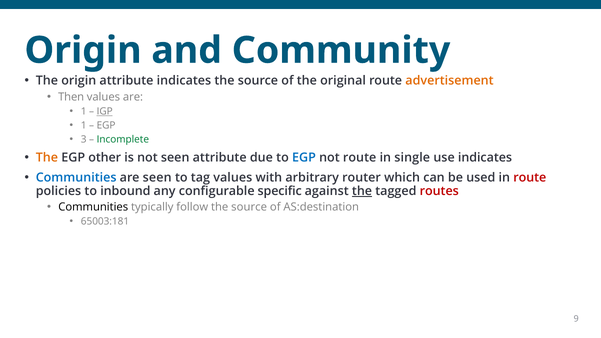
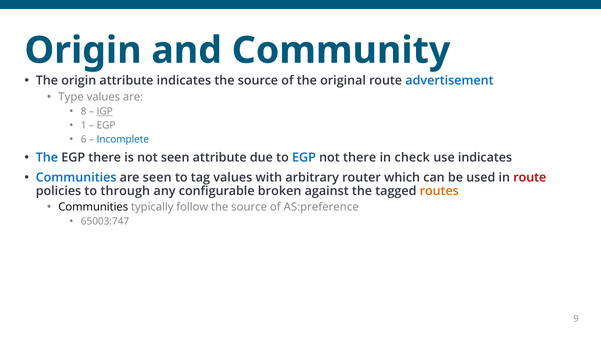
advertisement colour: orange -> blue (449, 81)
Then: Then -> Type (71, 97)
1: 1 -> 8 (84, 111)
3: 3 -> 6 (84, 139)
Incomplete colour: green -> blue (123, 139)
The colour: orange -> blue (47, 158)
EGP other: other -> there (105, 158)
not route: route -> there (360, 158)
single: single -> check (412, 158)
inbound: inbound -> through (125, 191)
specific: specific -> broken (280, 191)
the underline: present -> none (362, 191)
routes colour: red -> orange (439, 191)
AS:destination: AS:destination -> AS:preference (321, 207)
65003:181: 65003:181 -> 65003:747 (105, 222)
